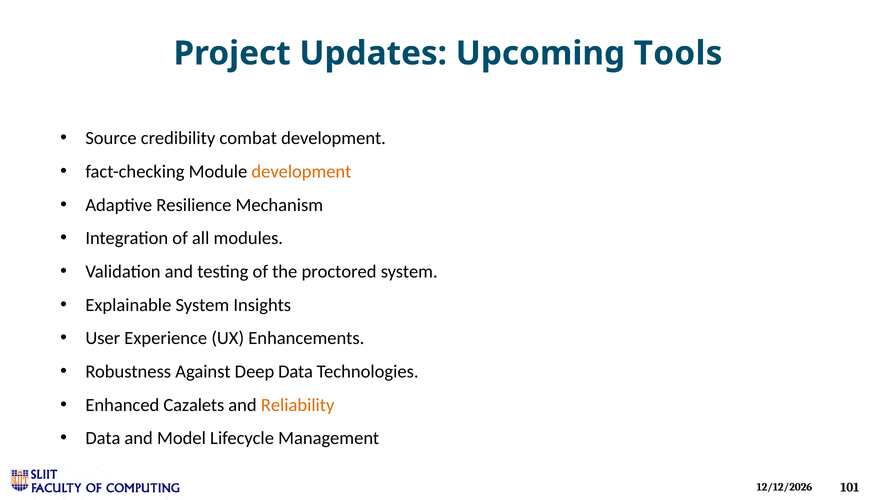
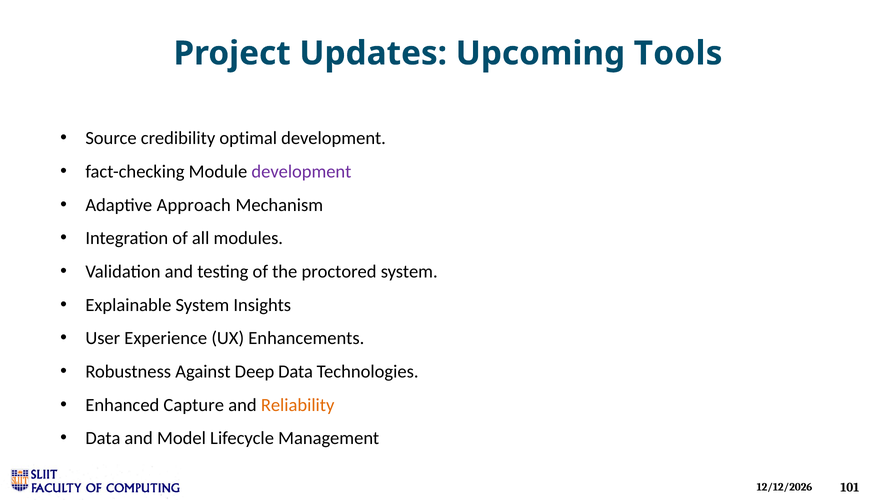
combat: combat -> optimal (248, 138)
development colour: orange -> purple (301, 172)
Resilience: Resilience -> Approach (194, 205)
Cazalets: Cazalets -> Capture (194, 405)
